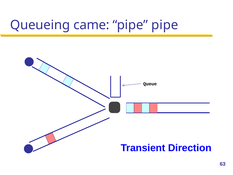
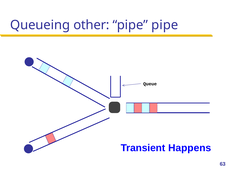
came: came -> other (91, 25)
Direction: Direction -> Happens (190, 148)
